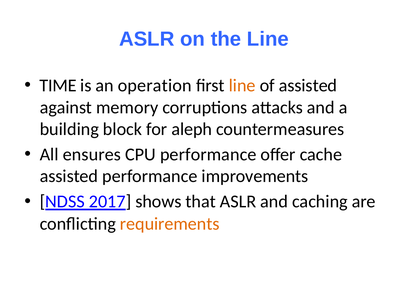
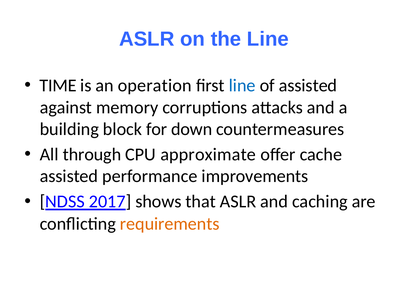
line colour: orange -> blue (242, 86)
aleph: aleph -> down (192, 129)
ensures: ensures -> through (92, 155)
CPU performance: performance -> approximate (208, 155)
